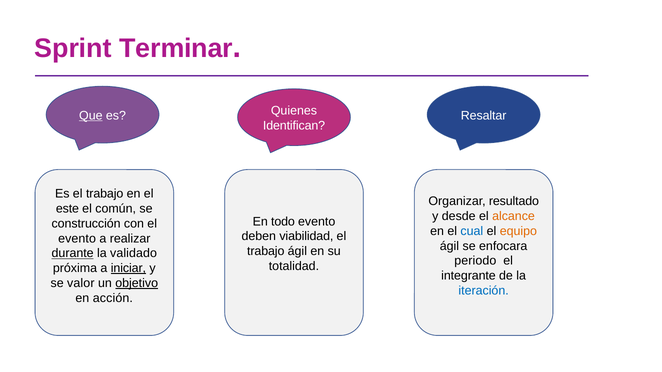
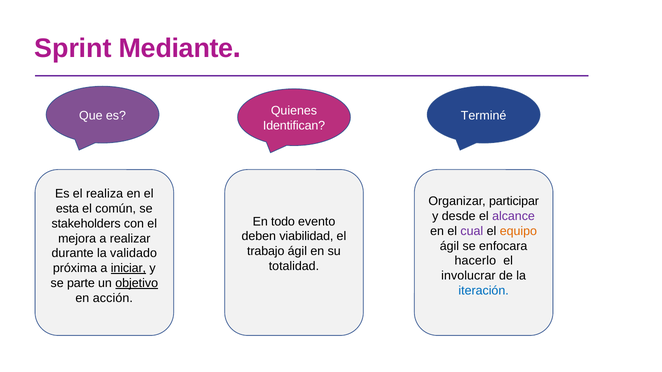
Terminar: Terminar -> Mediante (176, 49)
Que underline: present -> none (91, 116)
Resaltar: Resaltar -> Terminé (484, 116)
Es el trabajo: trabajo -> realiza (105, 194)
resultado: resultado -> participar (514, 201)
este: este -> esta (67, 209)
alcance colour: orange -> purple (514, 216)
construcción: construcción -> stakeholders (86, 224)
cual colour: blue -> purple (472, 231)
evento: evento -> mejora (77, 239)
durante underline: present -> none (73, 254)
periodo: periodo -> hacerlo (475, 261)
integrante: integrante -> involucrar (468, 276)
valor: valor -> parte (81, 283)
